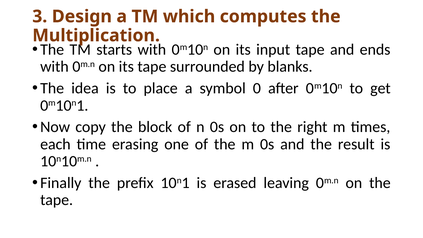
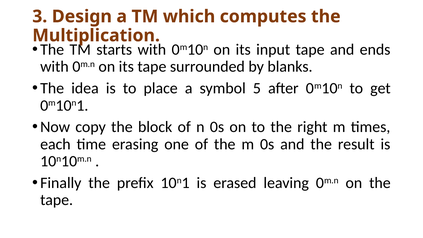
0: 0 -> 5 (257, 88)
